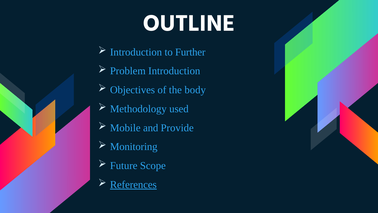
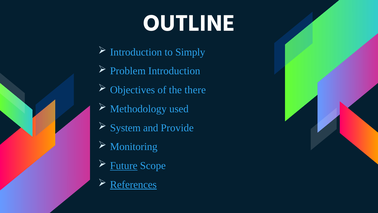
Further: Further -> Simply (190, 52)
body: body -> there (195, 90)
Mobile: Mobile -> System (125, 128)
Future underline: none -> present (124, 165)
